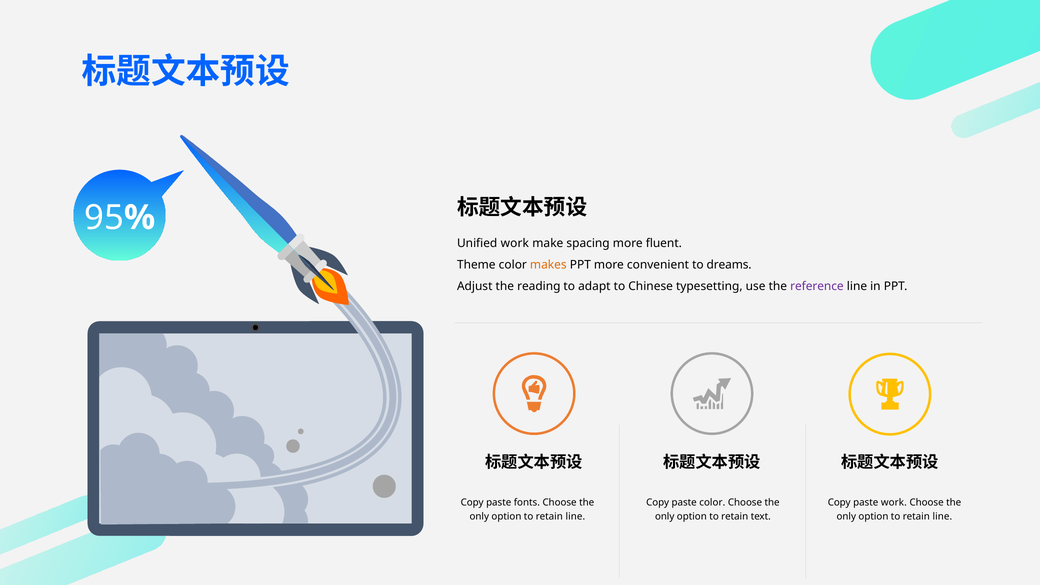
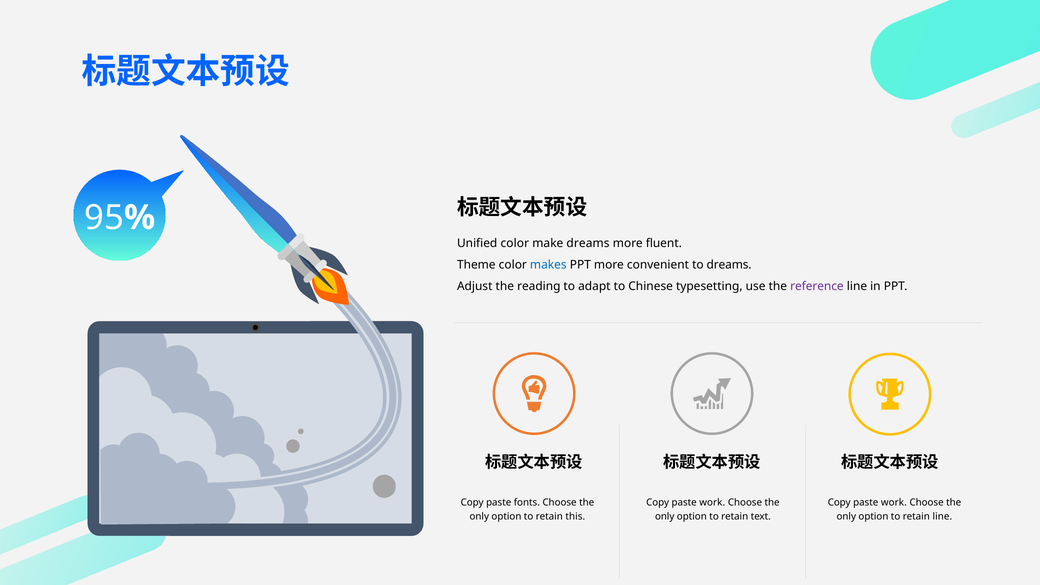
Unified work: work -> color (515, 243)
make spacing: spacing -> dreams (588, 243)
makes colour: orange -> blue (548, 265)
color: color -> work (712, 503)
line: line -> this (575, 517)
